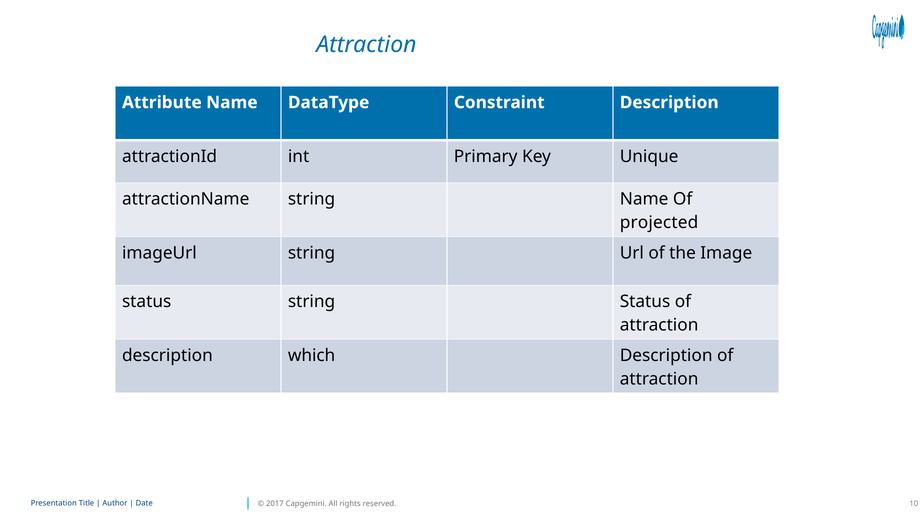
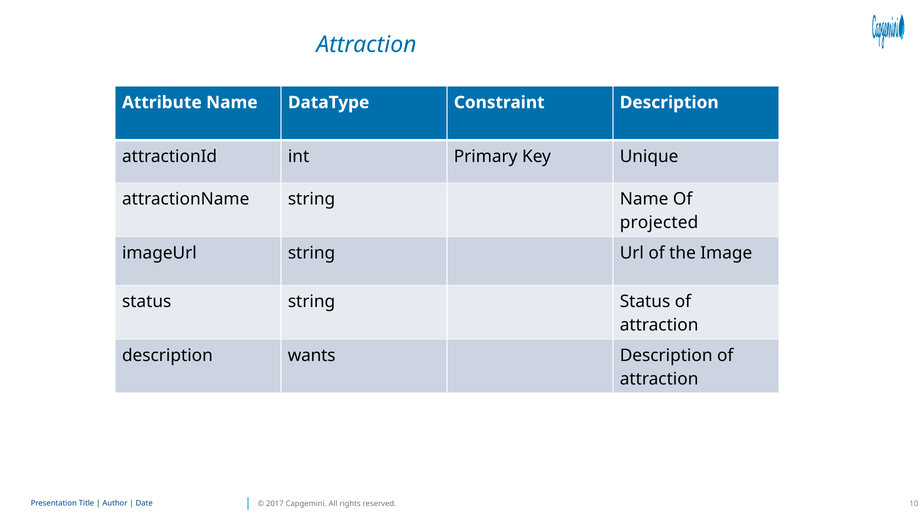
which: which -> wants (312, 355)
